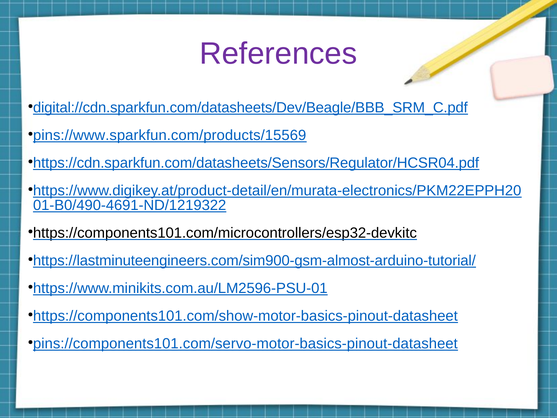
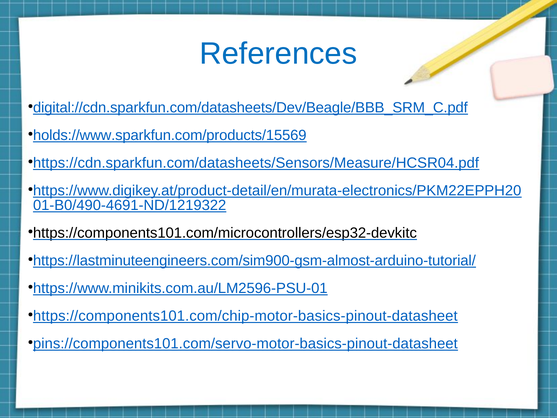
References colour: purple -> blue (278, 54)
pins://www.sparkfun.com/products/15569: pins://www.sparkfun.com/products/15569 -> holds://www.sparkfun.com/products/15569 (170, 135)
https://cdn.sparkfun.com/datasheets/Sensors/Regulator/HCSR04.pdf: https://cdn.sparkfun.com/datasheets/Sensors/Regulator/HCSR04.pdf -> https://cdn.sparkfun.com/datasheets/Sensors/Measure/HCSR04.pdf (256, 163)
https://components101.com/show-motor-basics-pinout-datasheet: https://components101.com/show-motor-basics-pinout-datasheet -> https://components101.com/chip-motor-basics-pinout-datasheet (245, 316)
